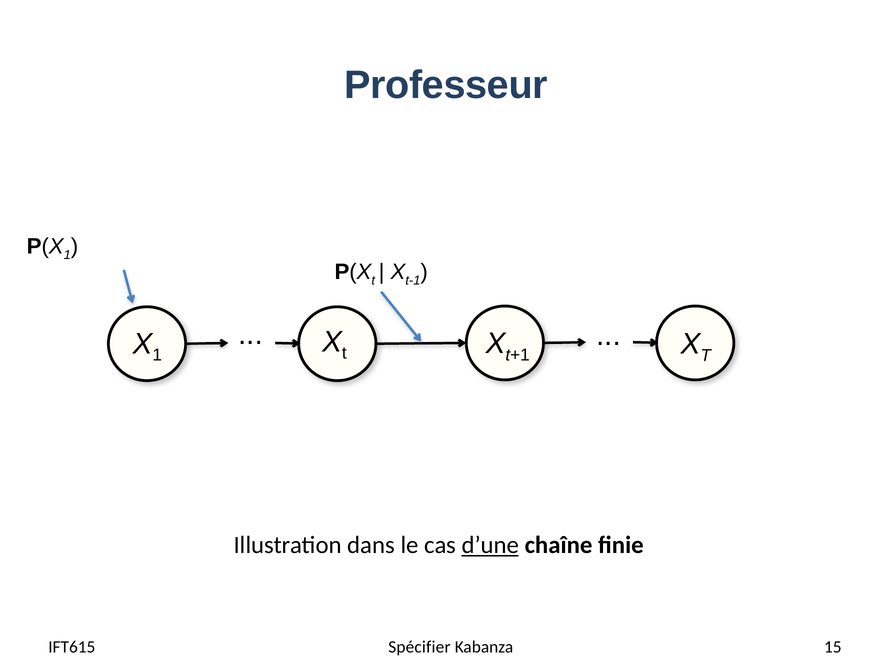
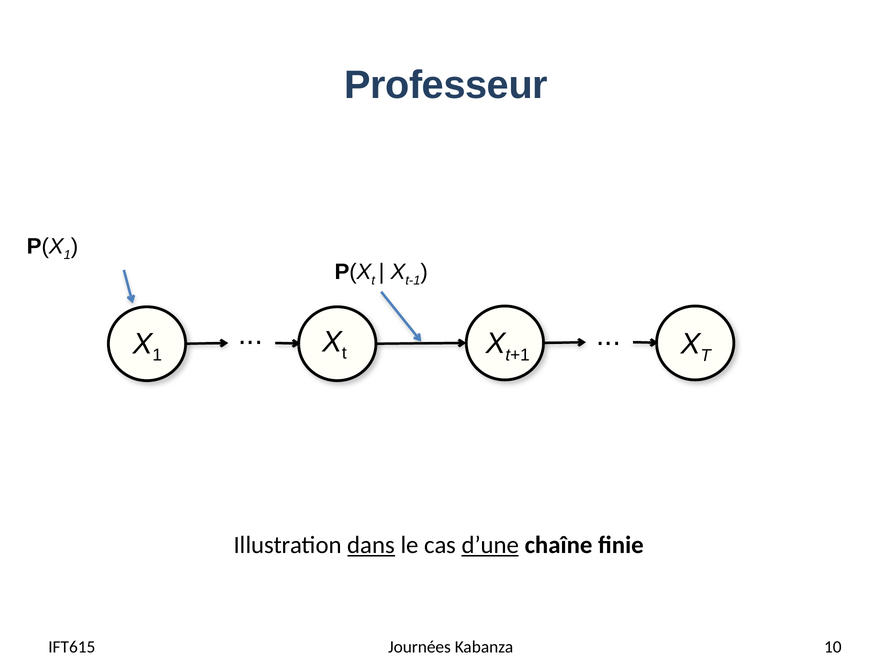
dans underline: none -> present (371, 545)
Spécifier: Spécifier -> Journées (420, 647)
15: 15 -> 10 (833, 647)
